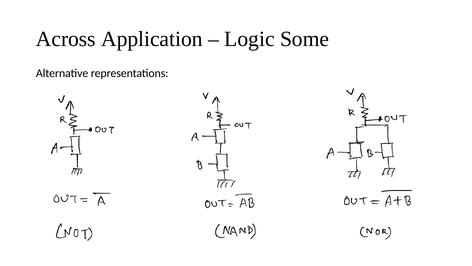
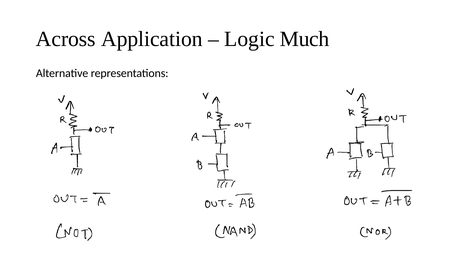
Some: Some -> Much (305, 39)
